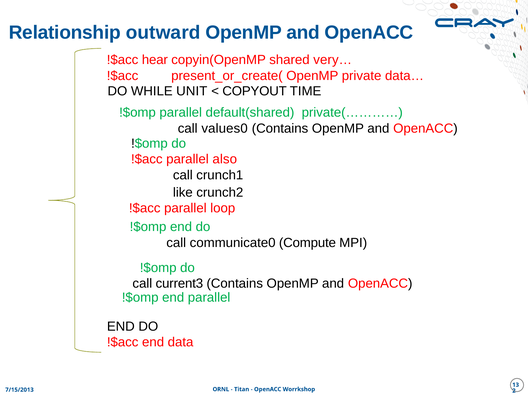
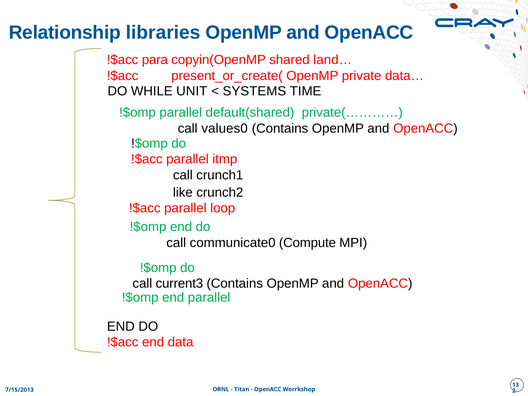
outward: outward -> libraries (163, 33)
hear: hear -> para (155, 60)
very…: very… -> land… (333, 60)
COPYOUT: COPYOUT -> SYSTEMS (254, 91)
also: also -> itmp (225, 159)
